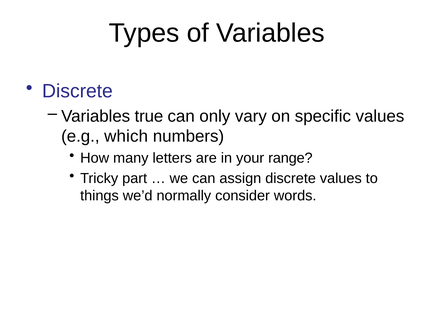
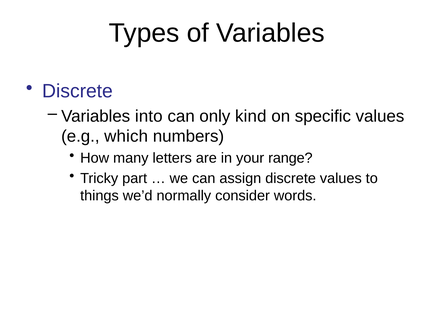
true: true -> into (149, 116)
vary: vary -> kind (251, 116)
